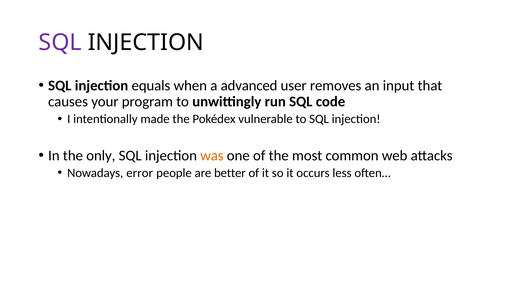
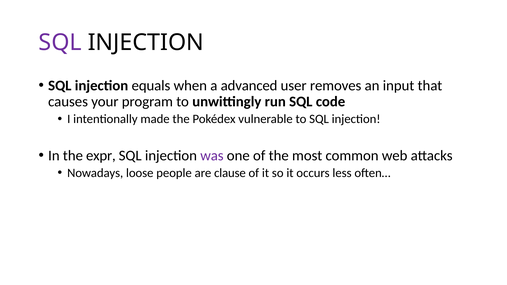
only: only -> expr (101, 156)
was colour: orange -> purple (212, 156)
error: error -> loose (140, 173)
better: better -> clause (230, 173)
